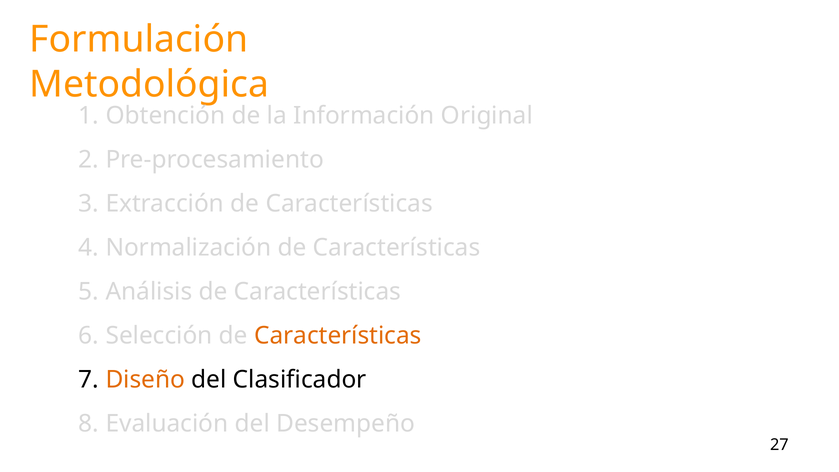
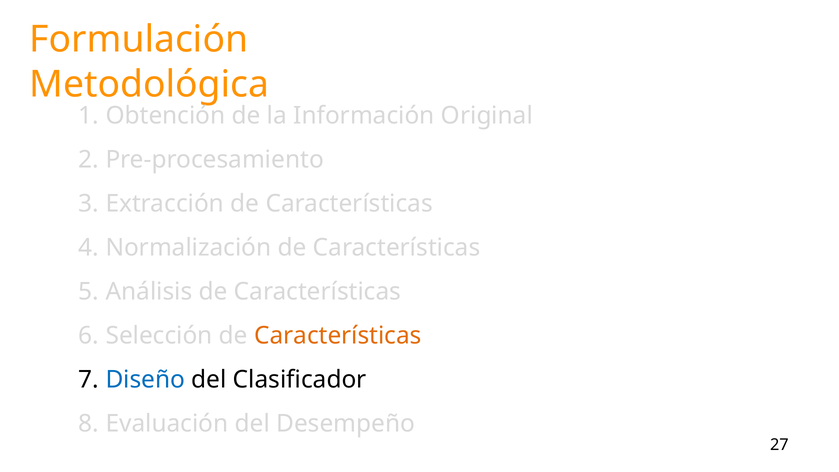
Diseño colour: orange -> blue (145, 380)
